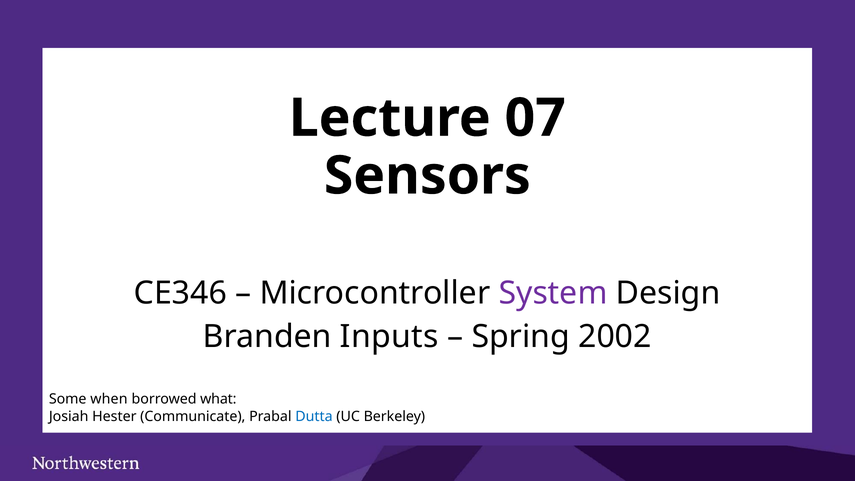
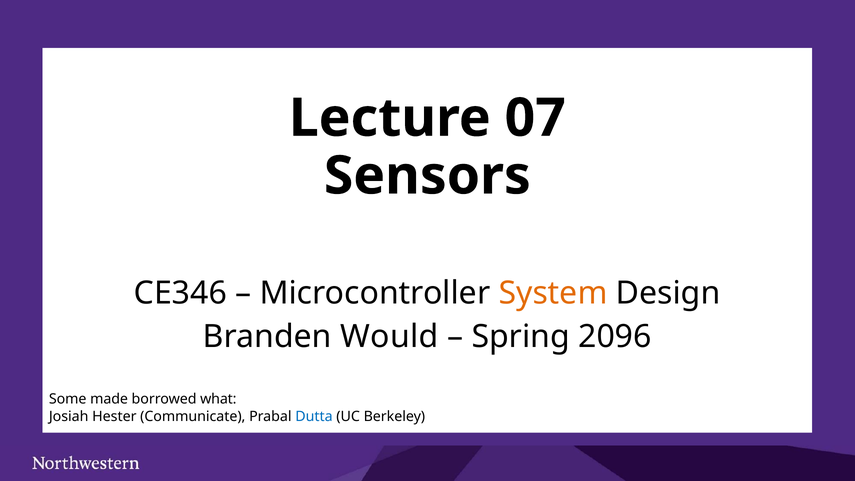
System colour: purple -> orange (553, 293)
Inputs: Inputs -> Would (389, 337)
2002: 2002 -> 2096 (615, 337)
when: when -> made (109, 399)
